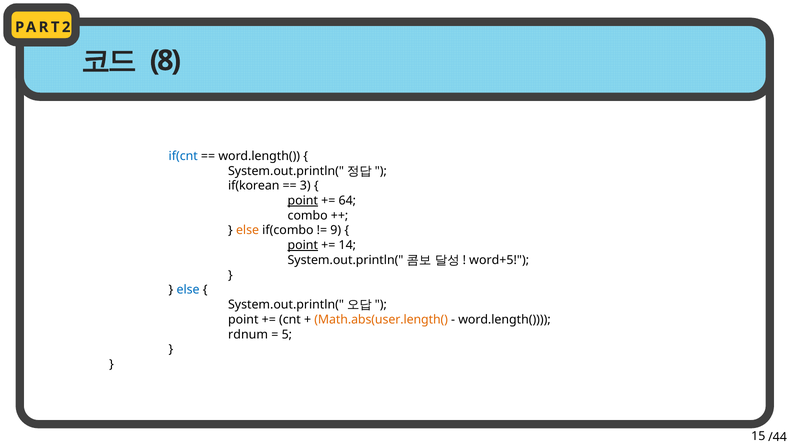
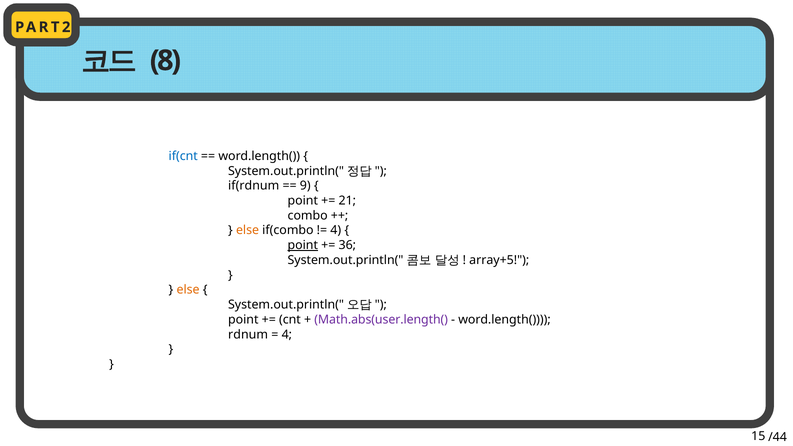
if(korean: if(korean -> if(rdnum (254, 186)
3: 3 -> 9 (305, 186)
point underline: present -> none (303, 201)
64: 64 -> 21 (347, 201)
9: 9 -> 4 (336, 230)
14: 14 -> 36 (347, 245)
word+5: word+5 -> array+5 (499, 260)
else colour: blue -> orange (188, 290)
Math.abs(user.length( colour: orange -> purple (381, 320)
5: 5 -> 4 (287, 335)
